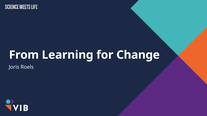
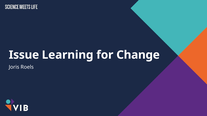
From: From -> Issue (24, 55)
